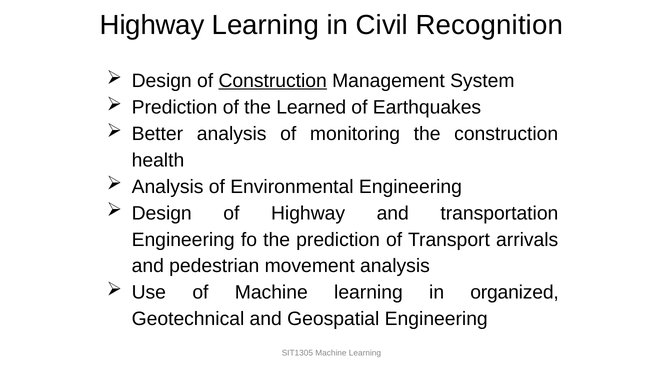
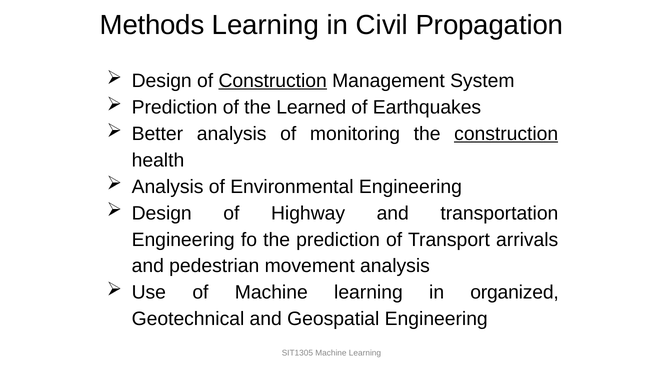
Highway: Highway -> Methods (152, 25)
Recognition: Recognition -> Propagation (489, 25)
construction underline: none -> present (506, 134)
